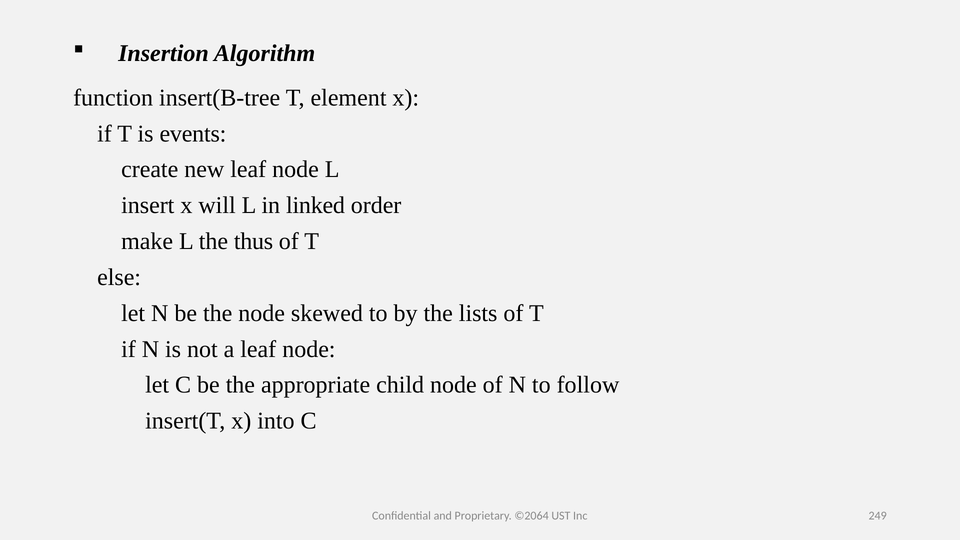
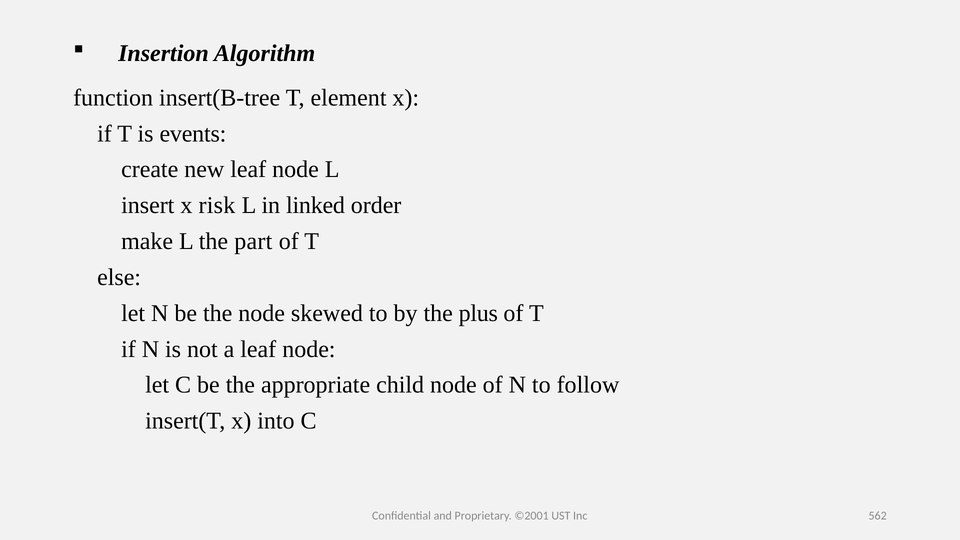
will: will -> risk (217, 205)
thus: thus -> part (253, 241)
lists: lists -> plus (478, 313)
©2064: ©2064 -> ©2001 (532, 516)
249: 249 -> 562 (878, 516)
